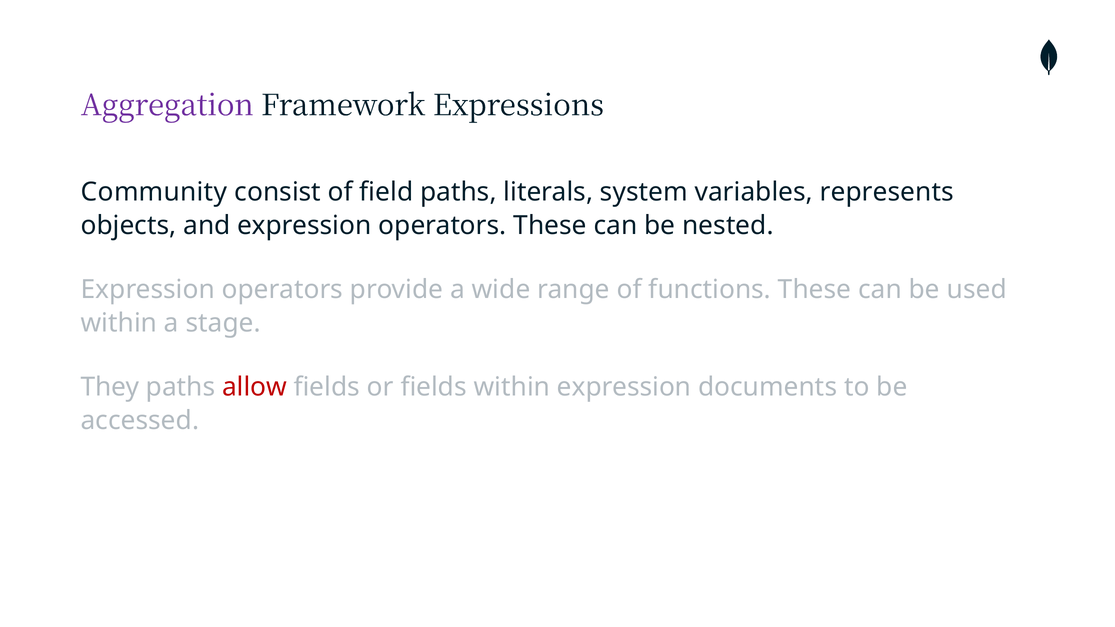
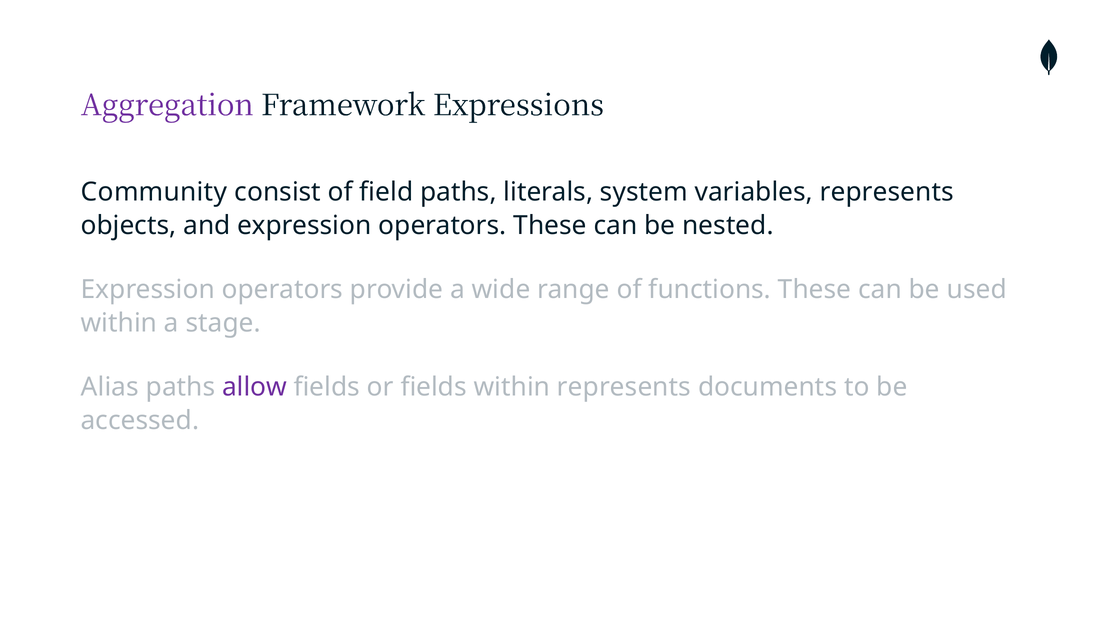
They: They -> Alias (110, 387)
allow colour: red -> purple (255, 387)
within expression: expression -> represents (624, 387)
